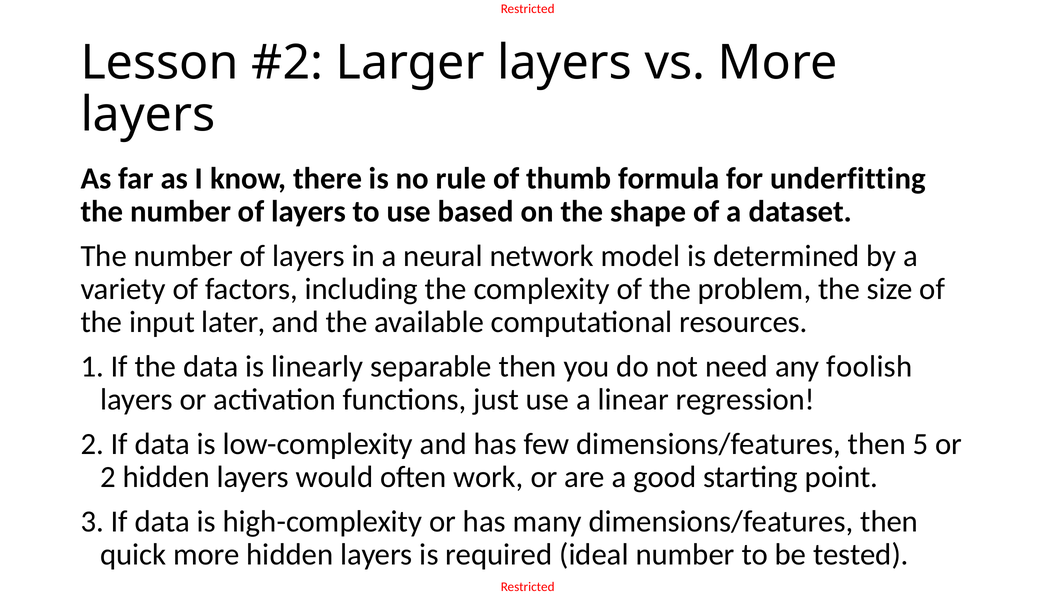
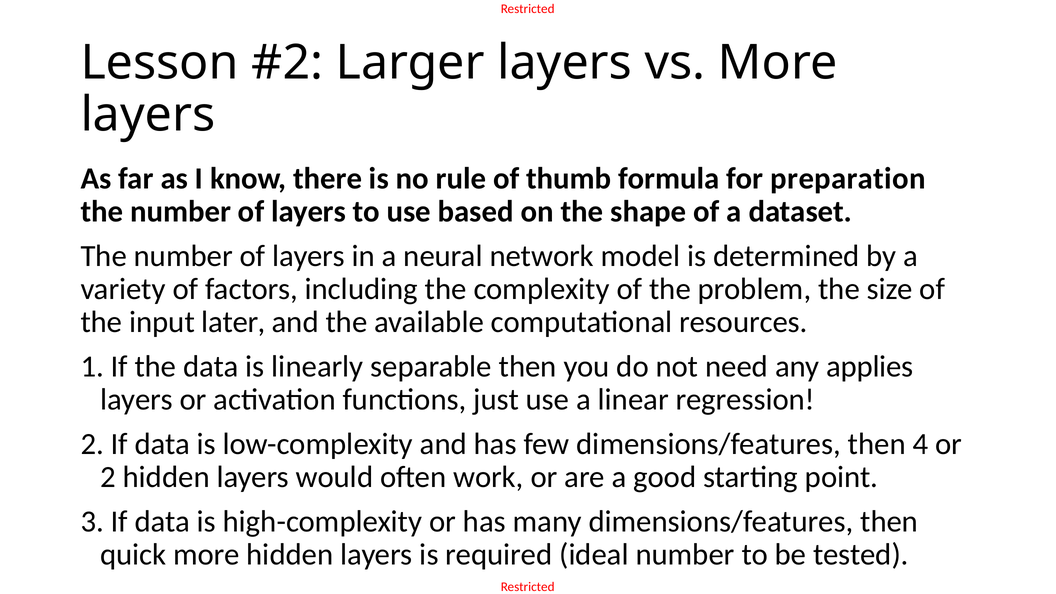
underfitting: underfitting -> preparation (848, 178)
foolish: foolish -> applies (870, 367)
5: 5 -> 4 (921, 444)
